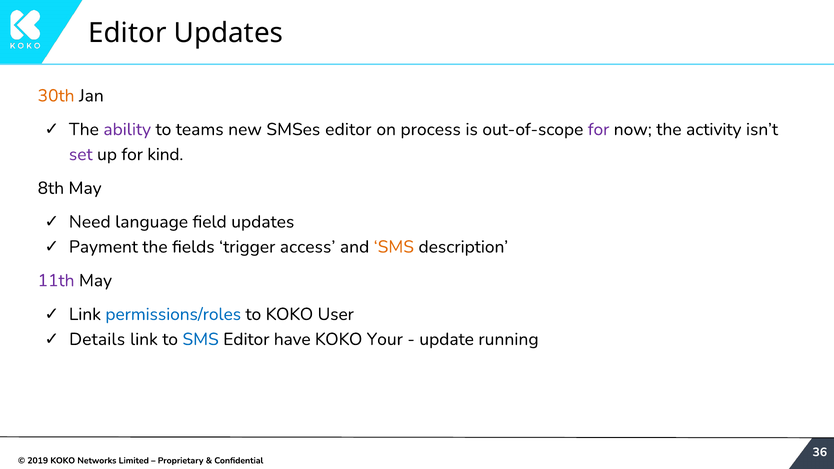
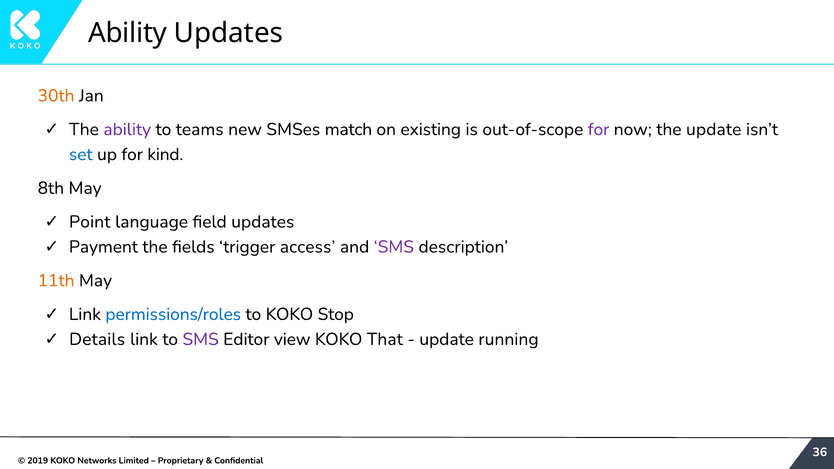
Editor: Editor -> Ability (128, 33)
SMSes editor: editor -> match (348, 129)
process: process -> existing (431, 129)
the activity: activity -> update (714, 129)
set colour: purple -> blue (81, 154)
Need: Need -> Point (90, 222)
SMS colour: orange -> purple (394, 247)
11th colour: purple -> orange (56, 281)
User: User -> Stop (336, 314)
SMS colour: blue -> purple (201, 339)
have: have -> view (292, 339)
Your: Your -> That (385, 339)
